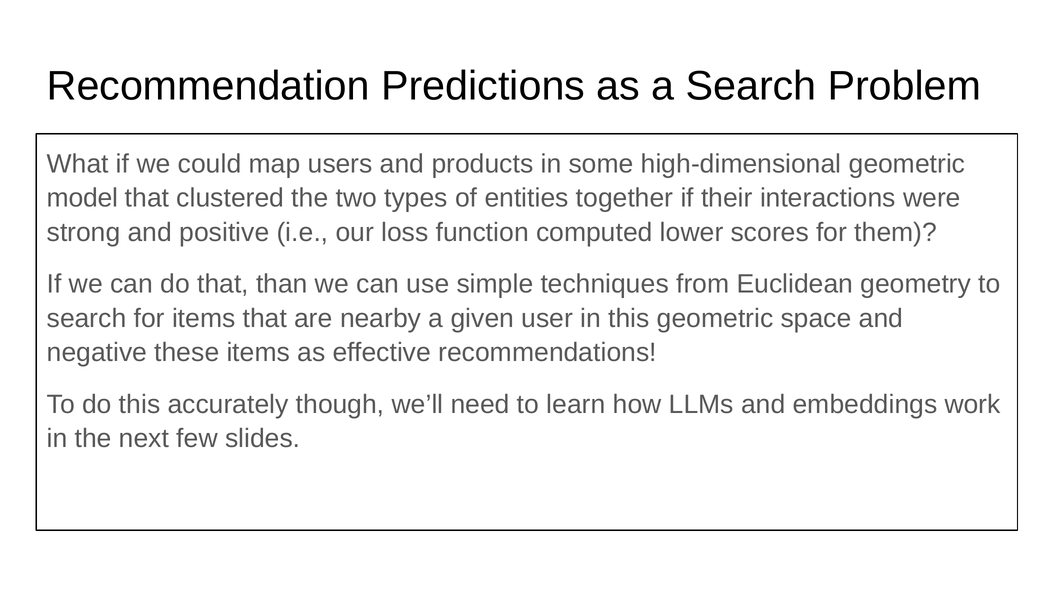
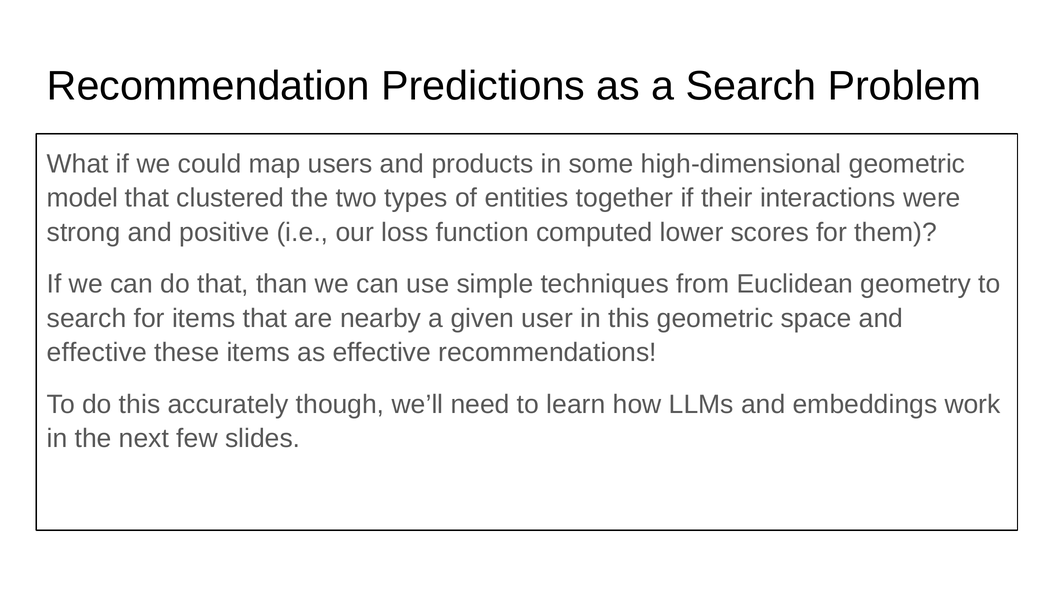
negative: negative -> effective (97, 353)
